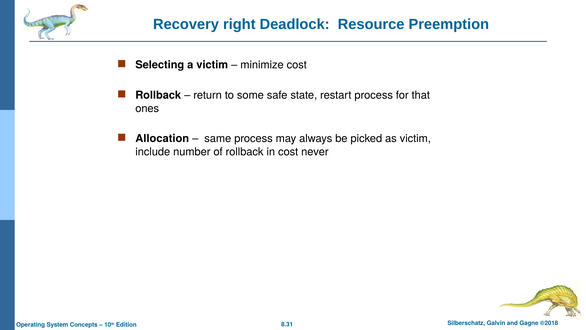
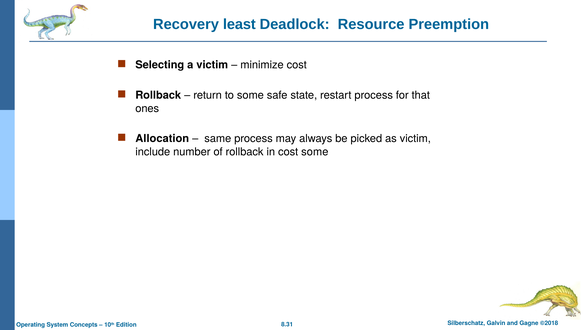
right: right -> least (239, 24)
cost never: never -> some (315, 152)
